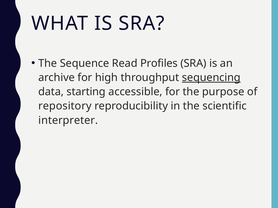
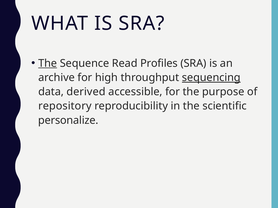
The underline: none -> present (48, 63)
starting: starting -> derived (86, 92)
interpreter: interpreter -> personalize (68, 121)
